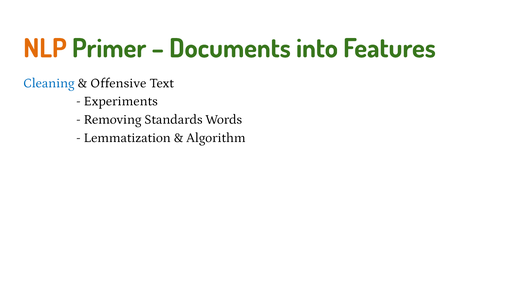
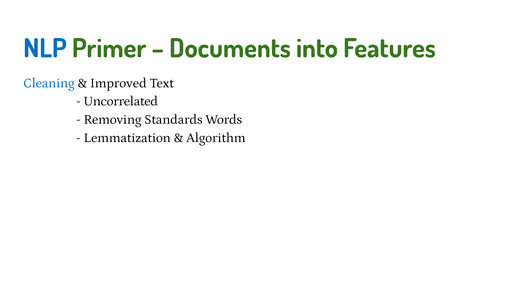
NLP colour: orange -> blue (45, 49)
Offensive: Offensive -> Improved (118, 83)
Experiments: Experiments -> Uncorrelated (121, 101)
